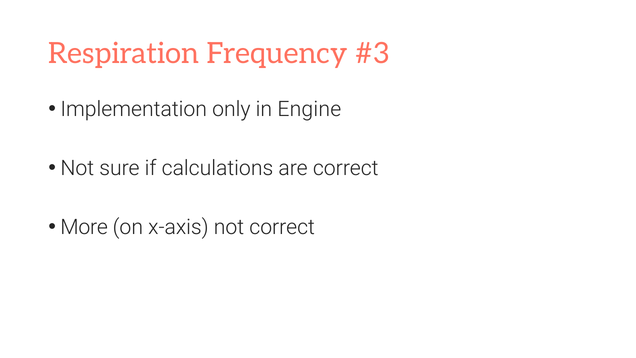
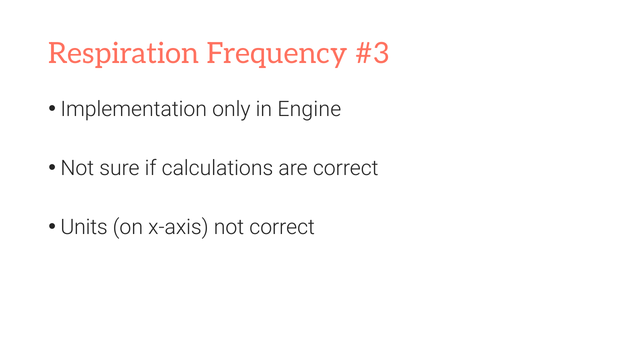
More: More -> Units (84, 227)
